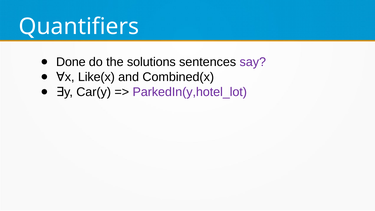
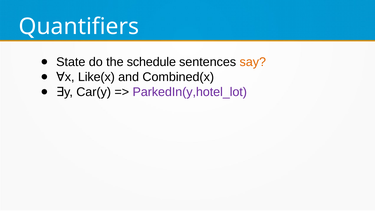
Done: Done -> State (71, 62)
solutions: solutions -> schedule (151, 62)
say colour: purple -> orange (253, 62)
